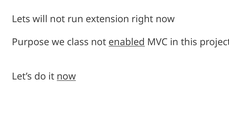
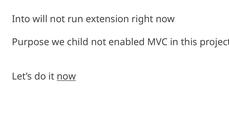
Lets: Lets -> Into (21, 19)
class: class -> child (78, 42)
enabled underline: present -> none (127, 42)
